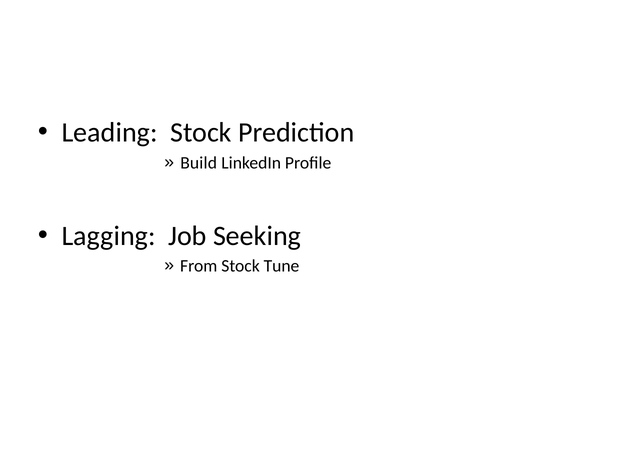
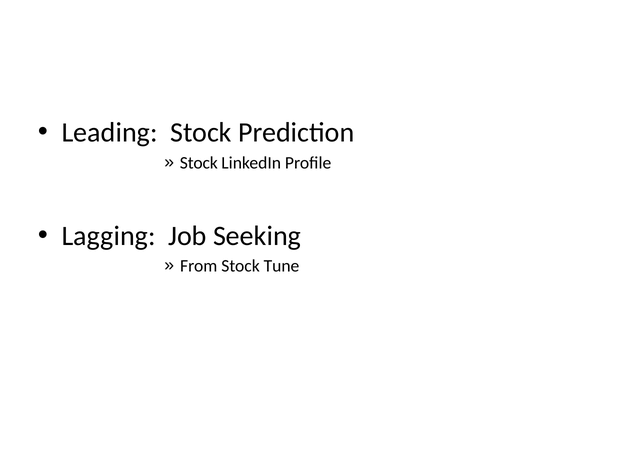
Build: Build -> Stock (199, 163)
